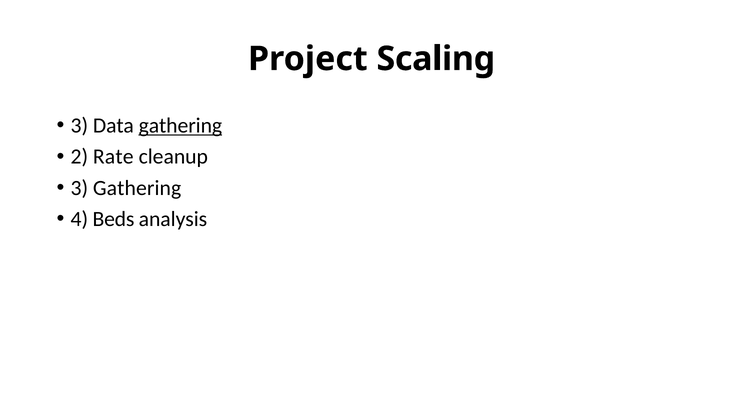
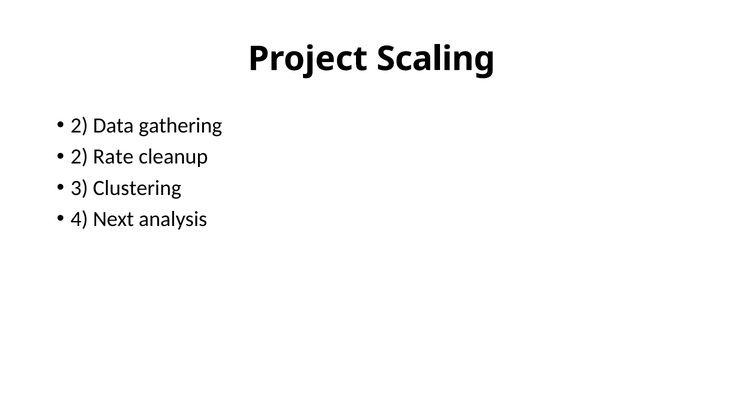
3: 3 -> 2 (79, 126)
gathering underline: present -> none (180, 126)
3 Gathering: Gathering -> Clustering (137, 188)
Beds: Beds -> Next (113, 219)
